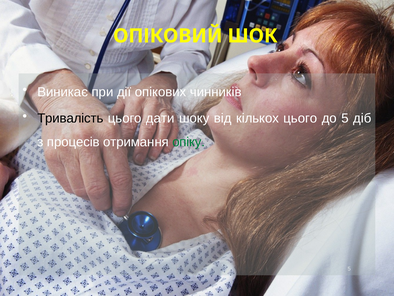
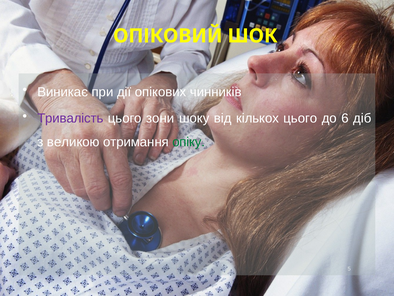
Тривалість colour: black -> purple (70, 118)
дати: дати -> зони (160, 118)
до 5: 5 -> 6 (345, 118)
процесів: процесів -> великою (73, 142)
